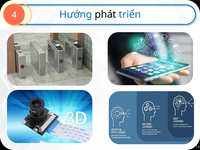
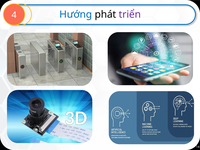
triển colour: blue -> purple (130, 14)
